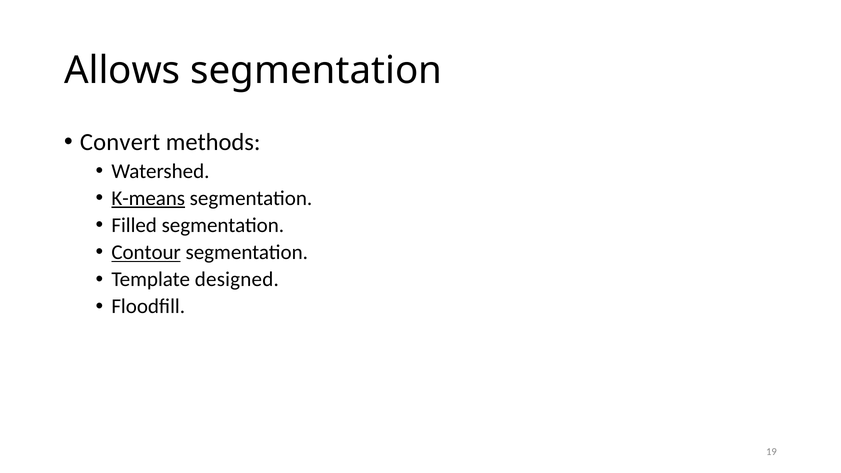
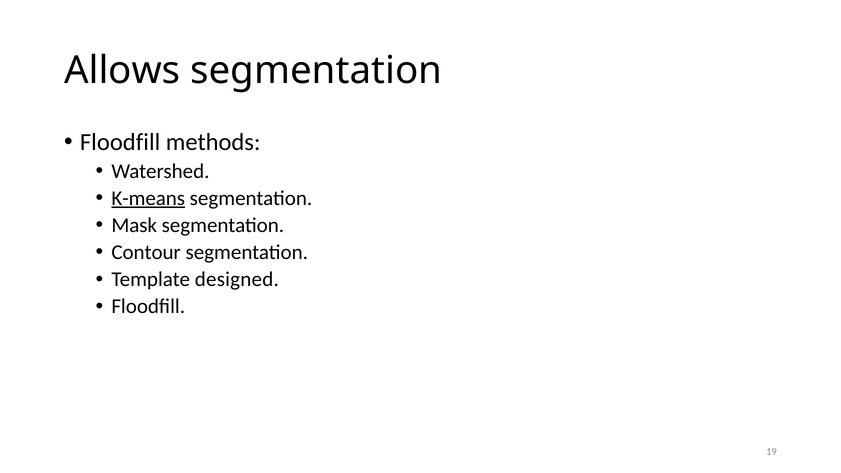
Convert: Convert -> Floodfill (120, 142)
Filled: Filled -> Mask (134, 225)
Contour underline: present -> none (146, 252)
